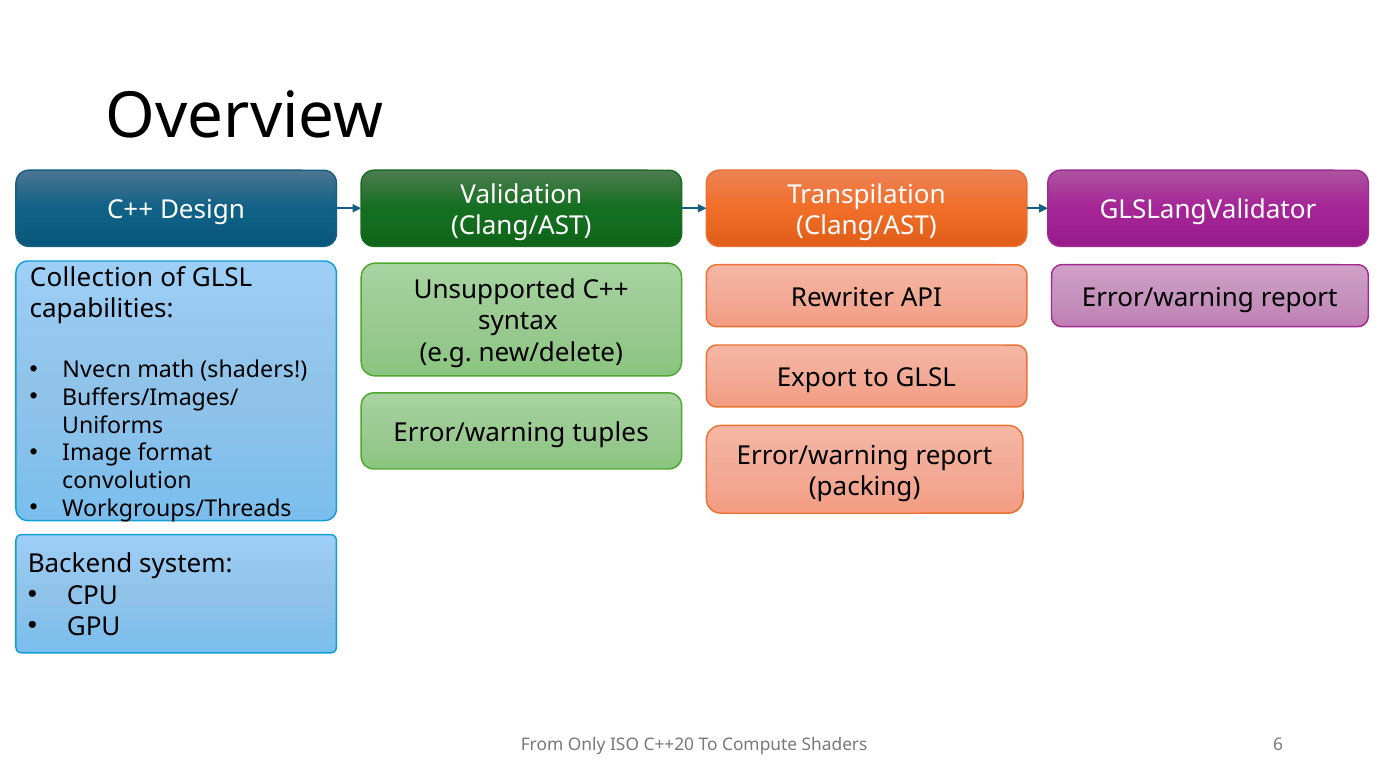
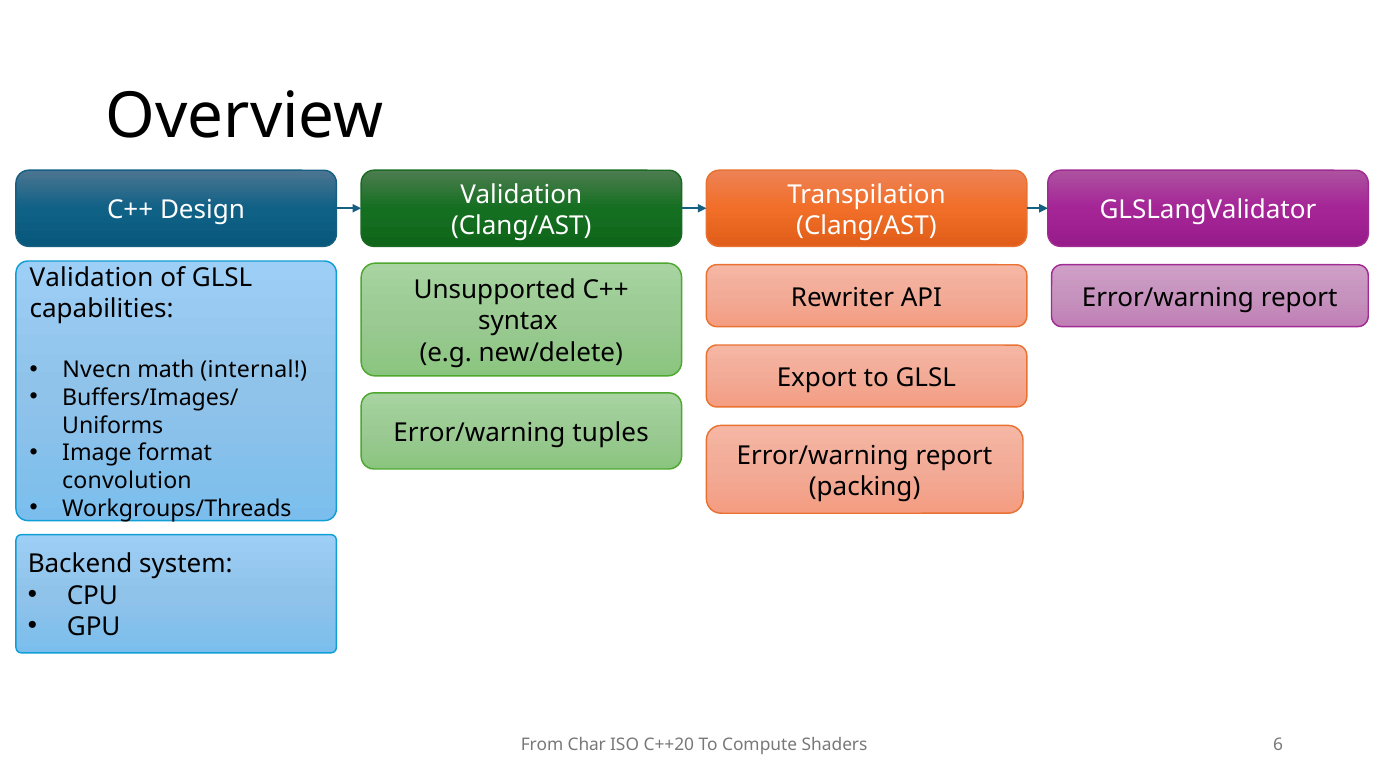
Collection: Collection -> Validation (92, 278)
math shaders: shaders -> internal (254, 370)
Only: Only -> Char (587, 745)
